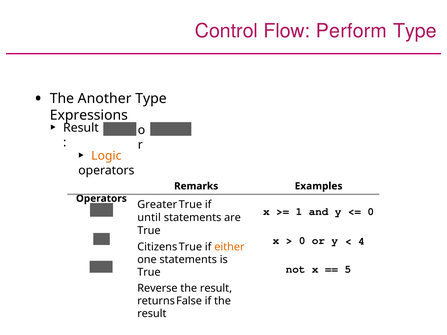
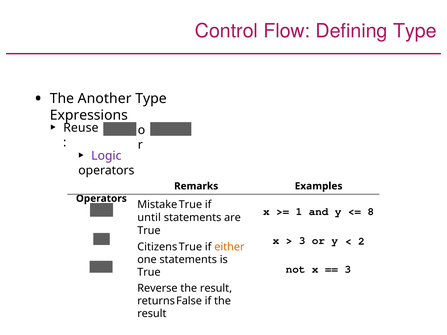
Perform: Perform -> Defining (352, 31)
Result: Result -> Reuse (81, 128)
Logic colour: orange -> purple (106, 156)
Greater: Greater -> Mistake (157, 205)
0: 0 -> 8 (371, 212)
0: 0 -> 3 (302, 241)
4: 4 -> 2 (361, 241)
5: 5 -> 3 (348, 270)
